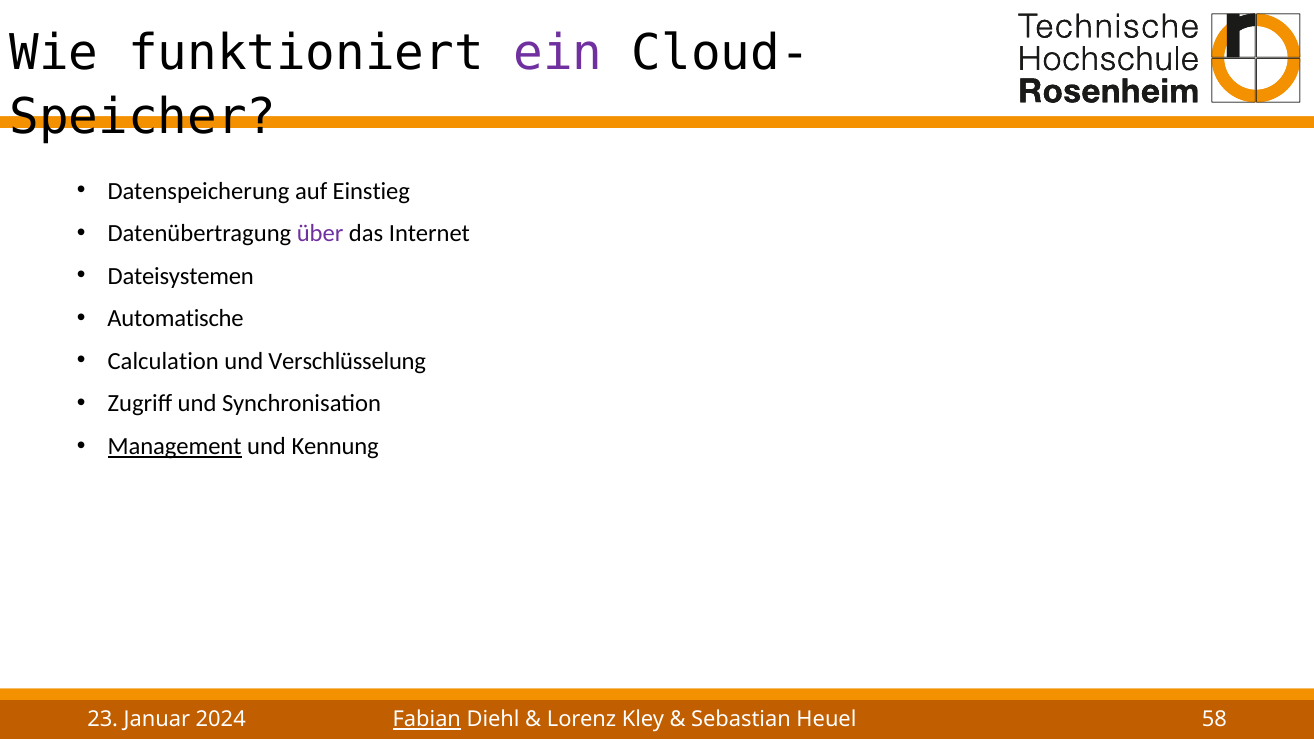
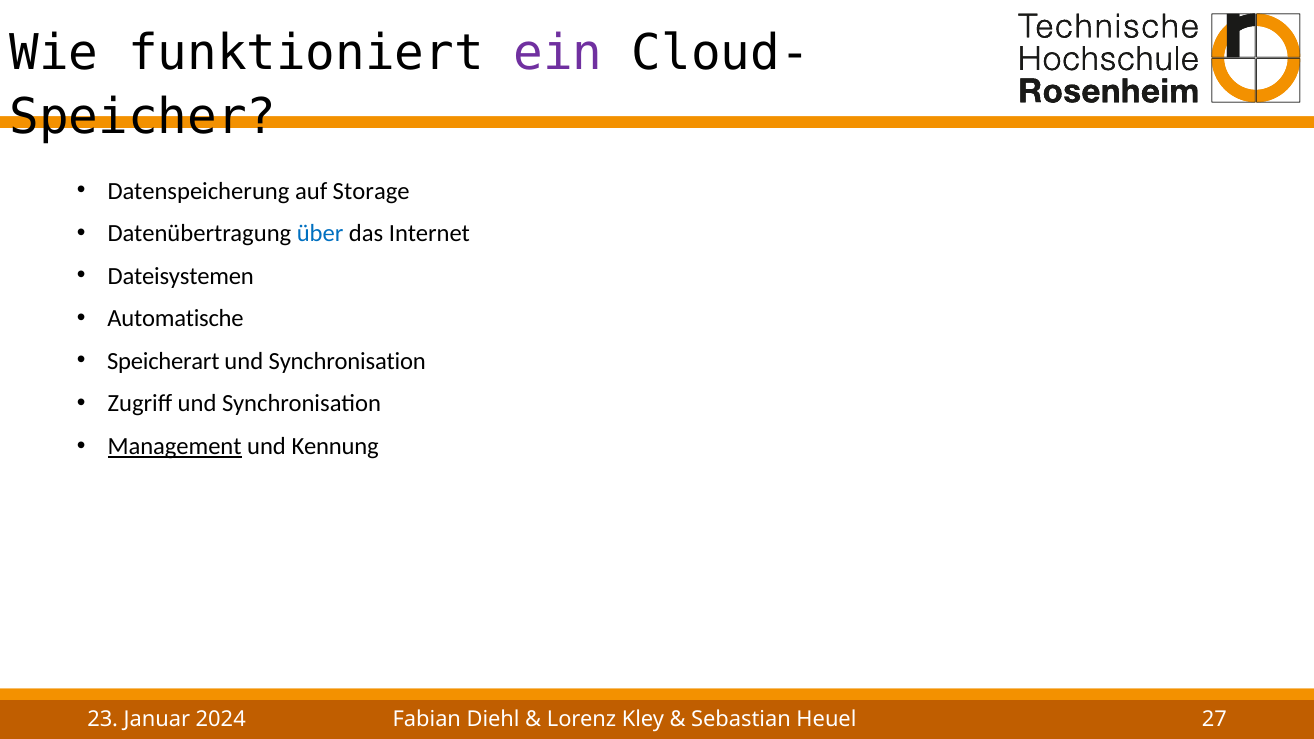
Einstieg: Einstieg -> Storage (371, 191)
über colour: purple -> blue (320, 234)
Calculation: Calculation -> Speicherart (163, 361)
Verschlüsselung: Verschlüsselung -> Synchronisation (347, 361)
Fabian underline: present -> none (427, 720)
58: 58 -> 27 (1214, 720)
